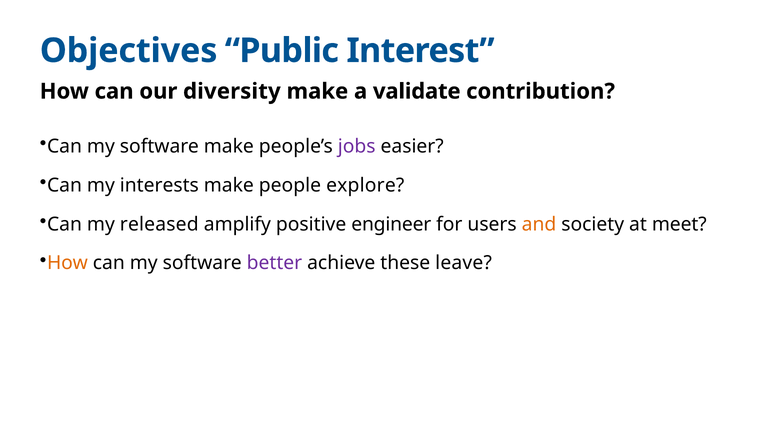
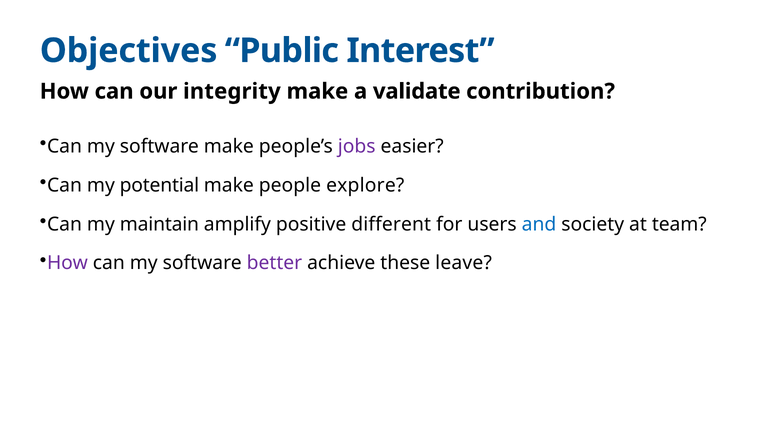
diversity: diversity -> integrity (232, 91)
interests: interests -> potential (159, 185)
released: released -> maintain (159, 224)
engineer: engineer -> different (391, 224)
and colour: orange -> blue (539, 224)
meet: meet -> team (679, 224)
How colour: orange -> purple (67, 263)
